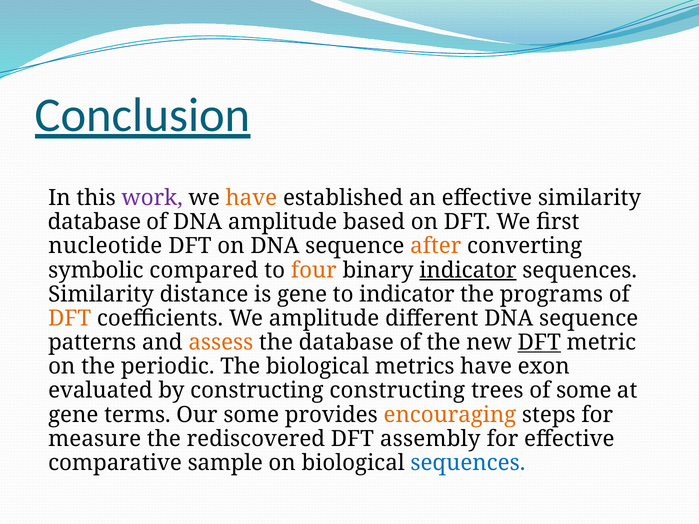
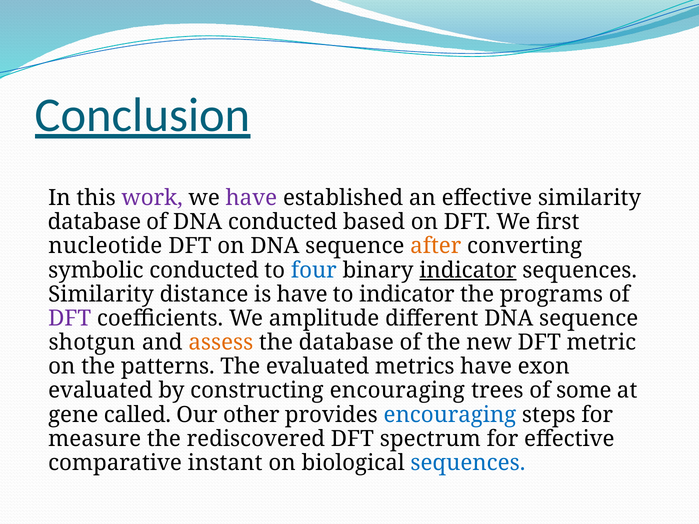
have colour: orange -> purple (251, 198)
DNA amplitude: amplitude -> conducted (283, 222)
symbolic compared: compared -> conducted (204, 270)
four colour: orange -> blue (314, 270)
is gene: gene -> have (302, 294)
DFT colour: orange -> purple (70, 318)
patterns: patterns -> shotgun (92, 343)
DFT underline: present -> none (539, 343)
periodic: periodic -> patterns (168, 367)
The biological: biological -> evaluated (318, 367)
constructing constructing: constructing -> encouraging (397, 391)
terms: terms -> called (137, 415)
Our some: some -> other (251, 415)
encouraging colour: orange -> blue (450, 415)
assembly: assembly -> spectrum (430, 439)
sample: sample -> instant (225, 463)
